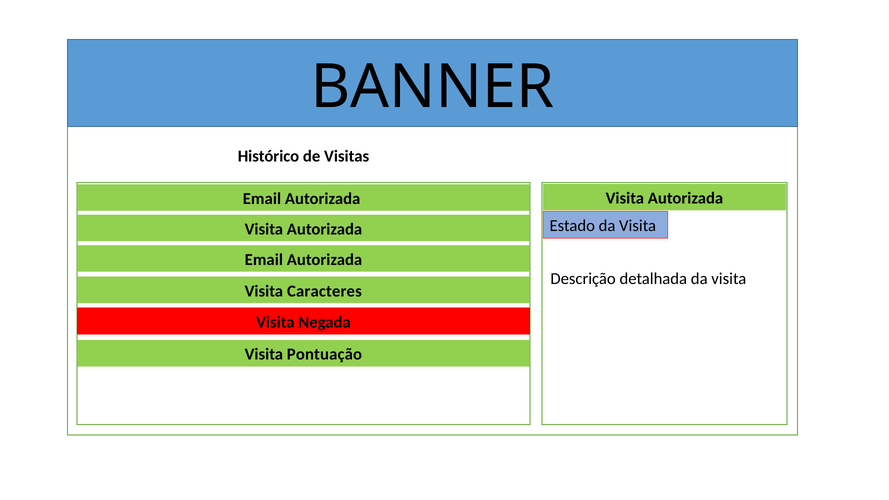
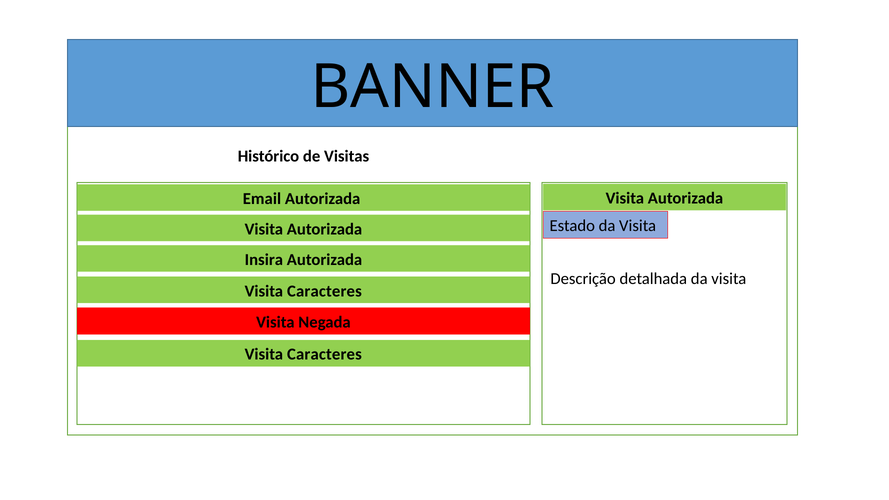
Email: Email -> Insira (264, 260)
Pontuação: Pontuação -> Caracteres (324, 354)
